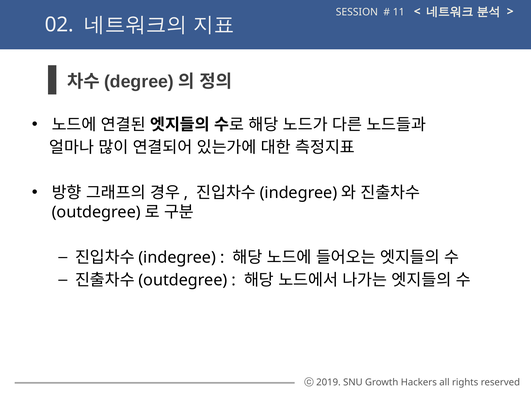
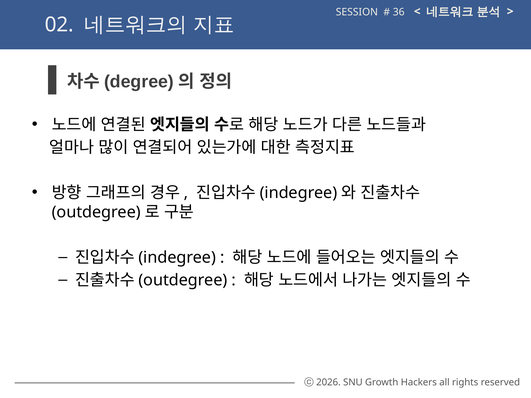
11: 11 -> 36 (399, 12)
2019: 2019 -> 2026 (328, 383)
